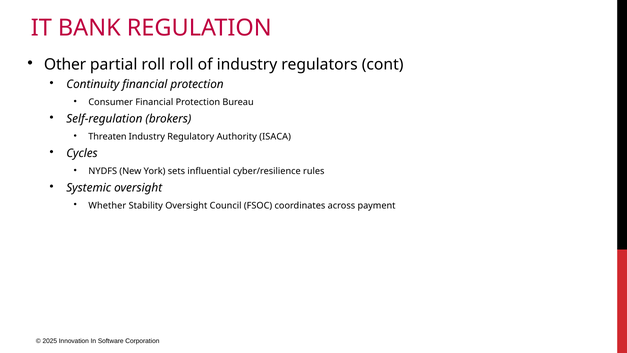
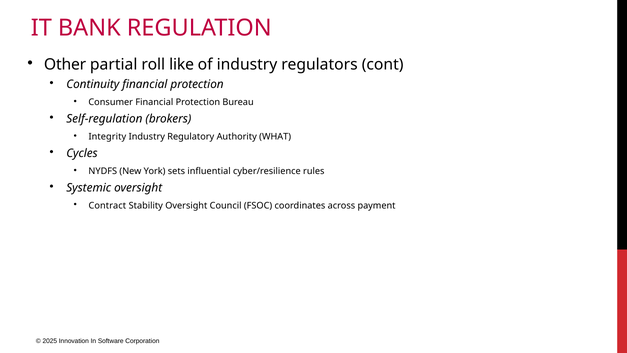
roll roll: roll -> like (182, 65)
Threaten: Threaten -> Integrity (107, 137)
ISACA: ISACA -> WHAT (275, 137)
Whether: Whether -> Contract (107, 205)
